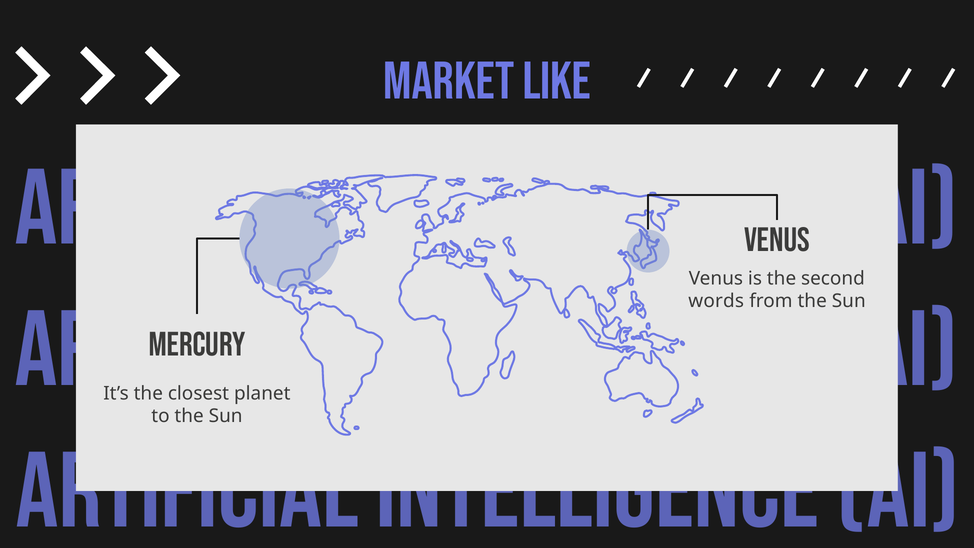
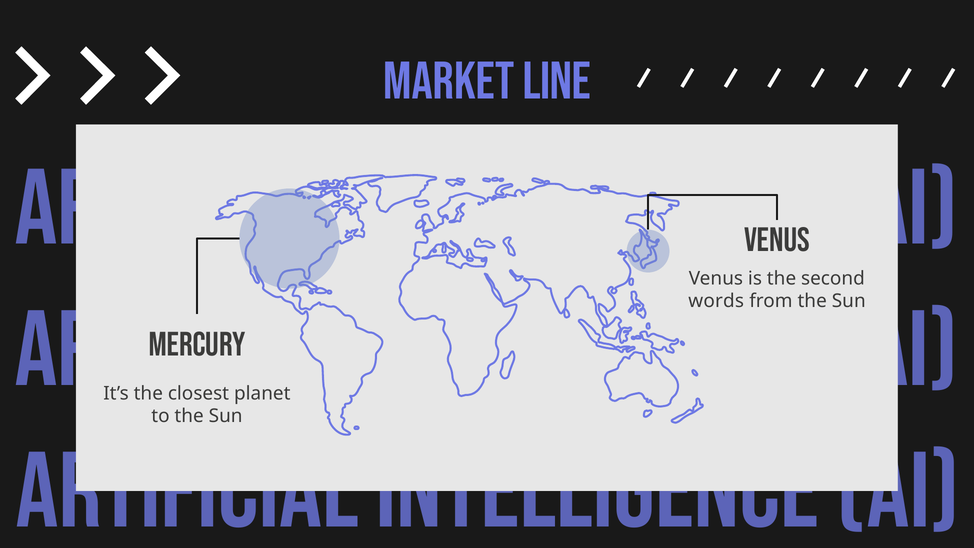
like: like -> line (557, 82)
